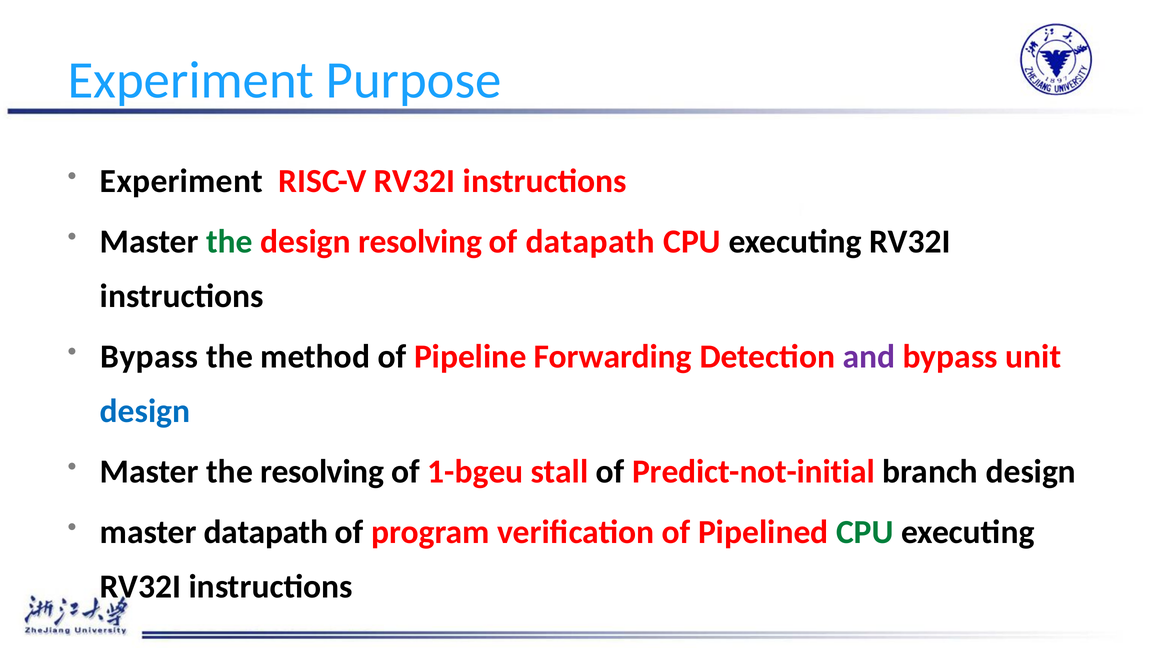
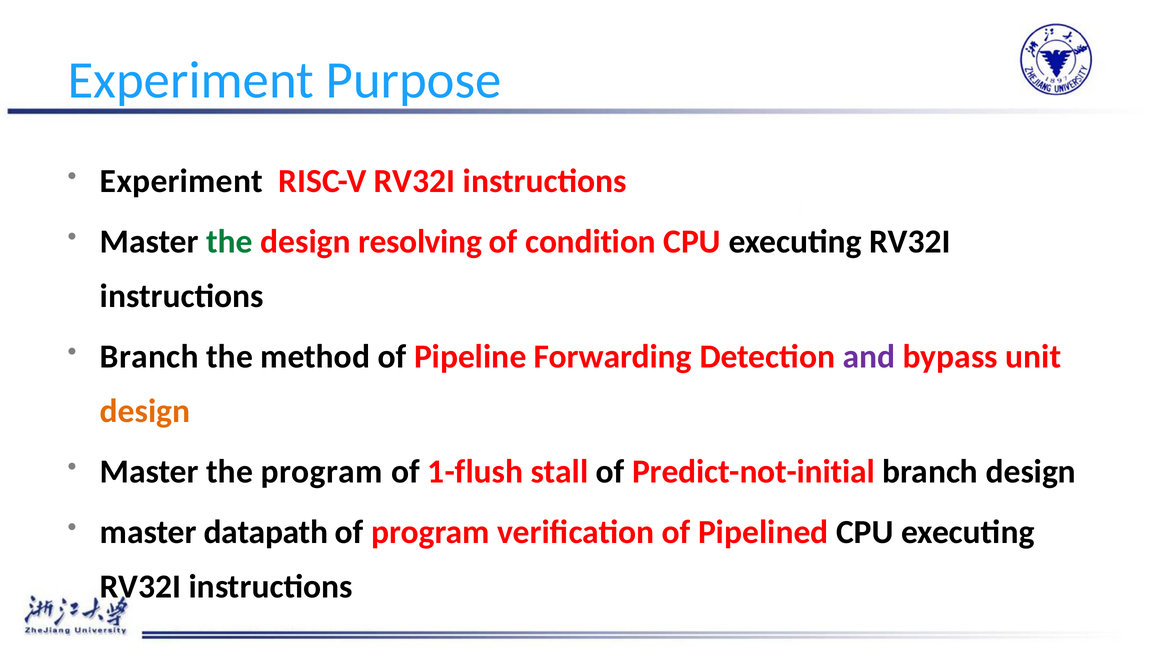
of datapath: datapath -> condition (591, 242)
Bypass: Bypass -> Branch (149, 357)
design colour: blue -> orange (145, 411)
the resolving: resolving -> program (322, 472)
1-bgeu: 1-bgeu -> 1-flush (475, 472)
CPU colour: green -> black (865, 532)
